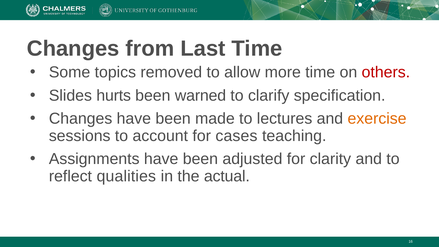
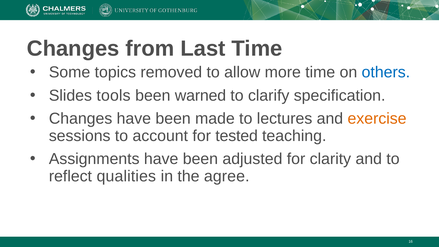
others colour: red -> blue (386, 72)
hurts: hurts -> tools (114, 95)
cases: cases -> tested (237, 136)
actual: actual -> agree (227, 176)
